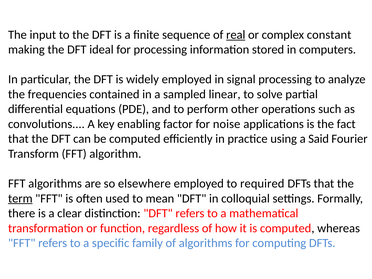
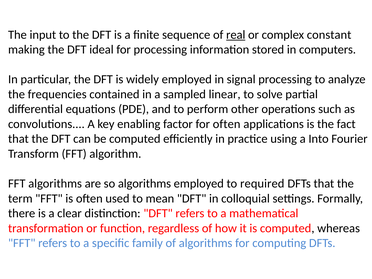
for noise: noise -> often (227, 124)
Said: Said -> Into (319, 139)
so elsewhere: elsewhere -> algorithms (144, 184)
term underline: present -> none (20, 198)
